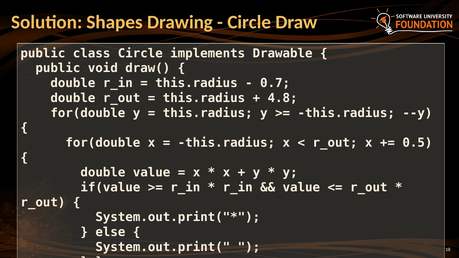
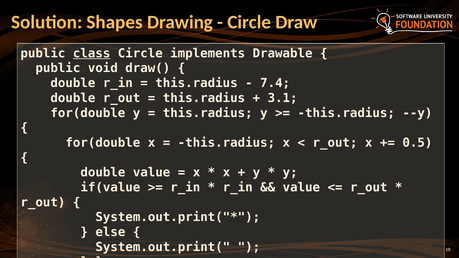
class underline: none -> present (92, 53)
0.7: 0.7 -> 7.4 (275, 83)
4.8: 4.8 -> 3.1 (283, 98)
